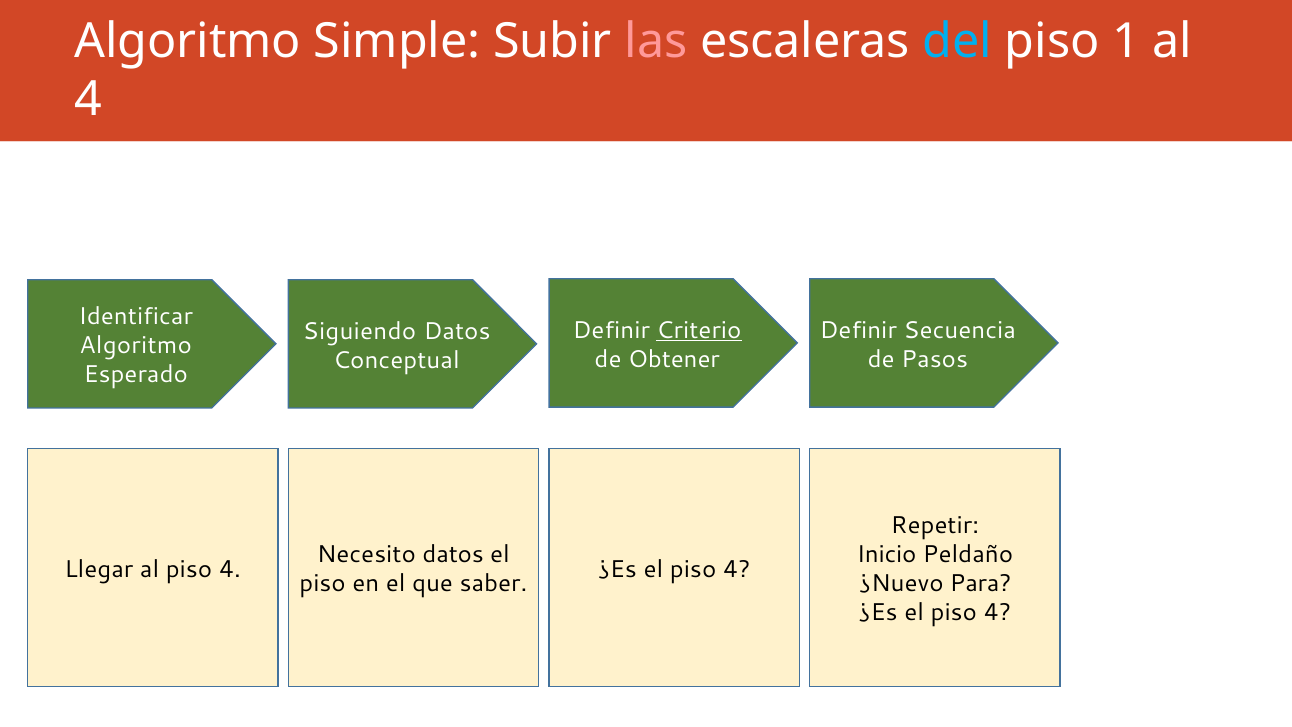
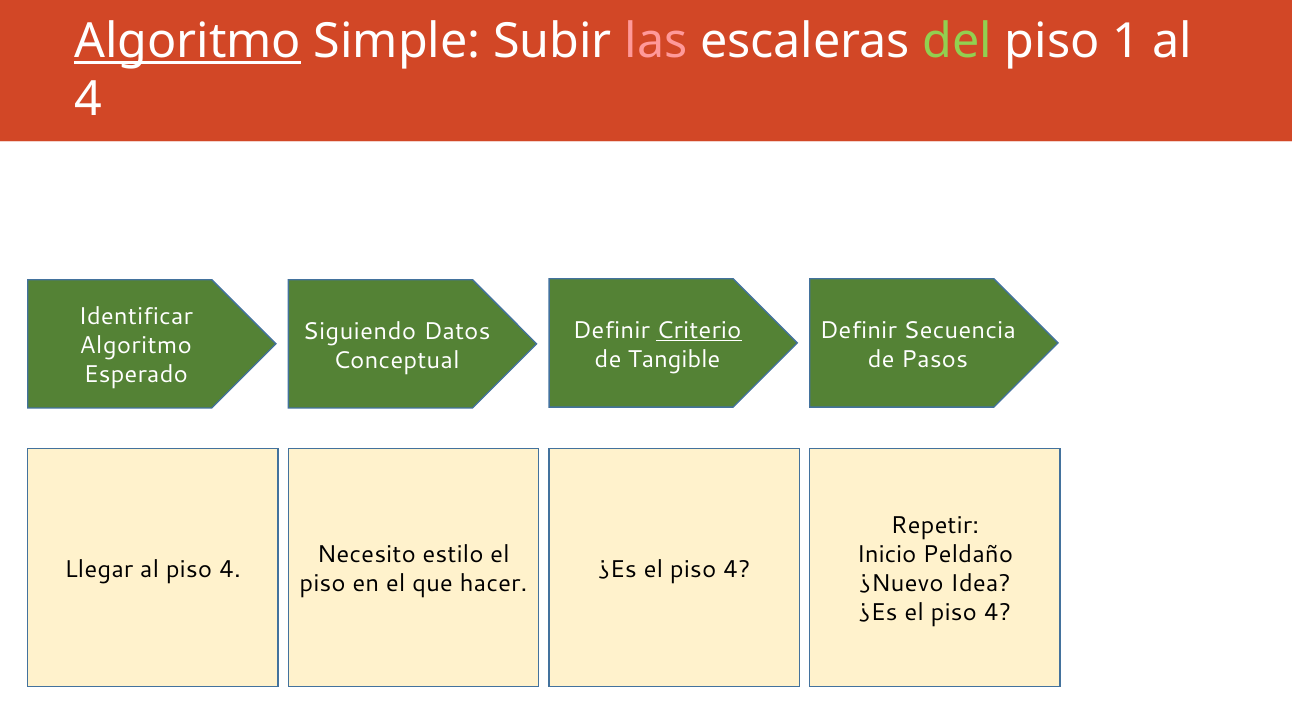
Algoritmo underline: none -> present (188, 41)
del colour: light blue -> light green (957, 41)
Obtener: Obtener -> Tangible (674, 359)
Necesito datos: datos -> estilo (453, 555)
saber: saber -> hacer (493, 584)
Para: Para -> Idea (981, 584)
